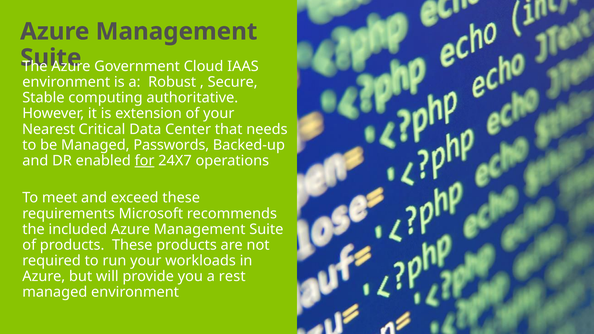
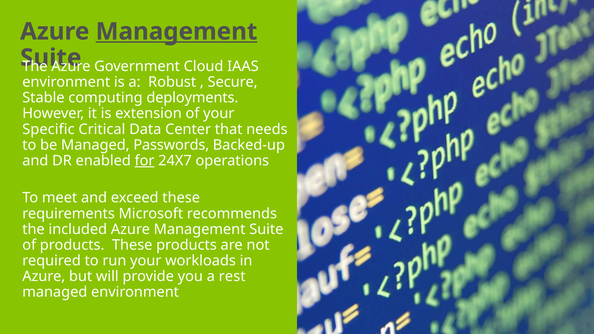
Management underline: none -> present (177, 32)
authoritative: authoritative -> deployments (192, 98)
Nearest: Nearest -> Specific (48, 129)
